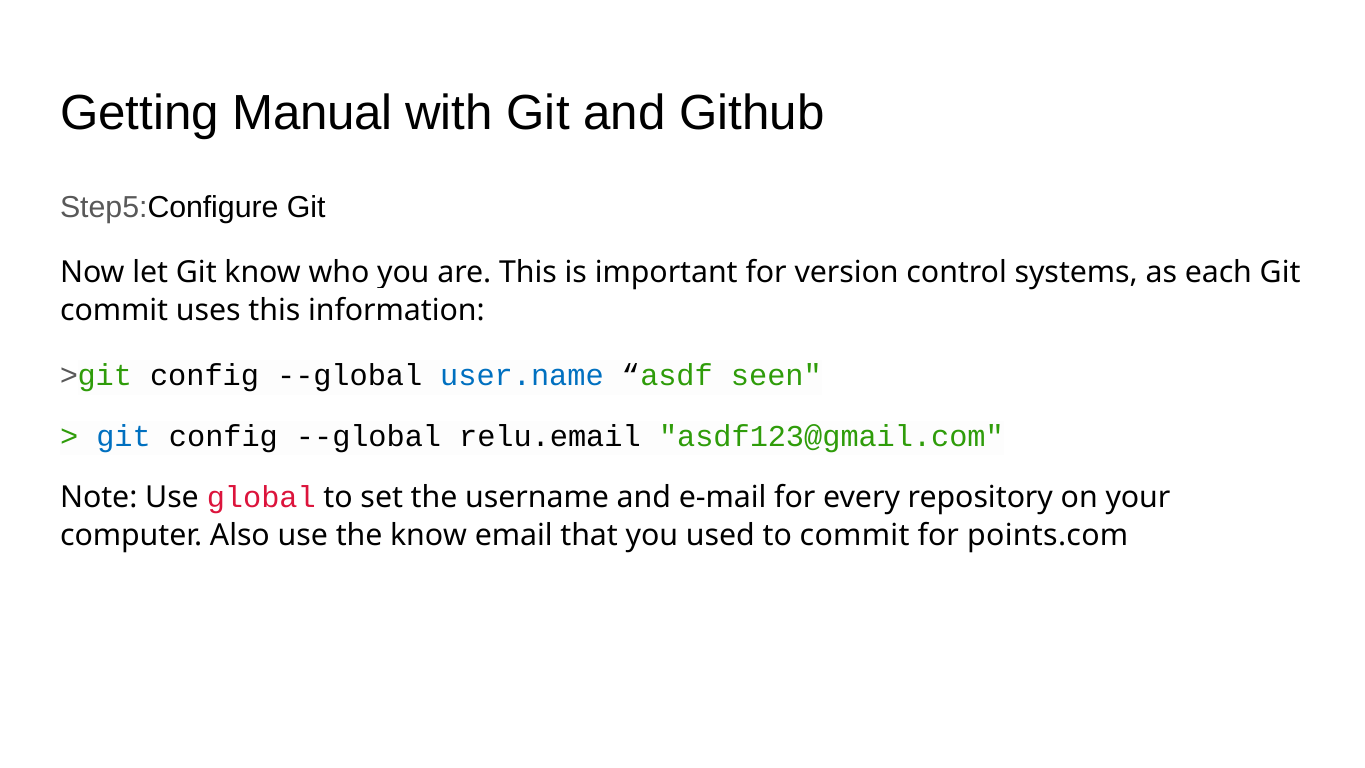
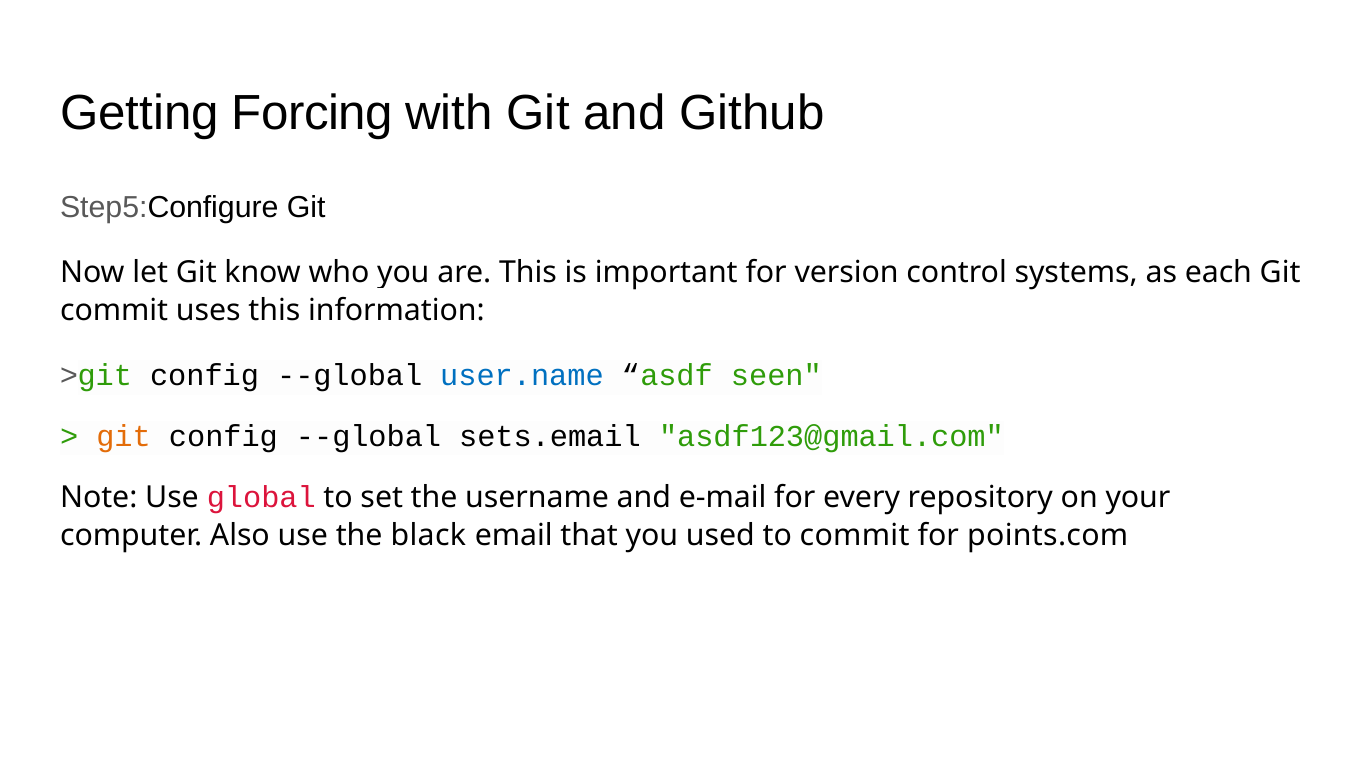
Manual: Manual -> Forcing (312, 113)
git colour: blue -> orange (124, 436)
relu.email: relu.email -> sets.email (550, 436)
the know: know -> black (428, 535)
